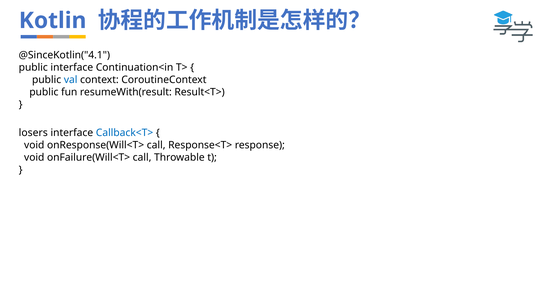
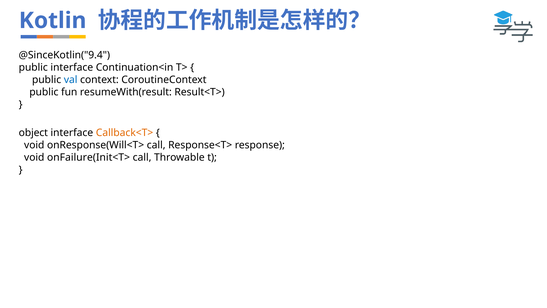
@SinceKotlin("4.1: @SinceKotlin("4.1 -> @SinceKotlin("9.4 (64, 55)
losers: losers -> object (33, 133)
Callback<T> colour: blue -> orange (125, 133)
onFailure(Will<T>: onFailure(Will<T> -> onFailure(Init<T> (89, 157)
